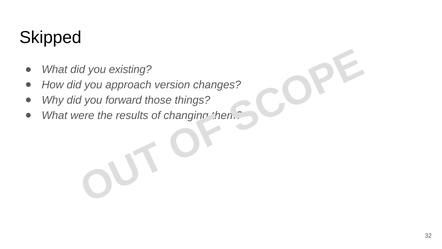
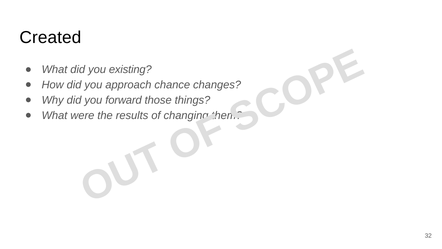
Skipped: Skipped -> Created (50, 37)
version: version -> chance (172, 85)
